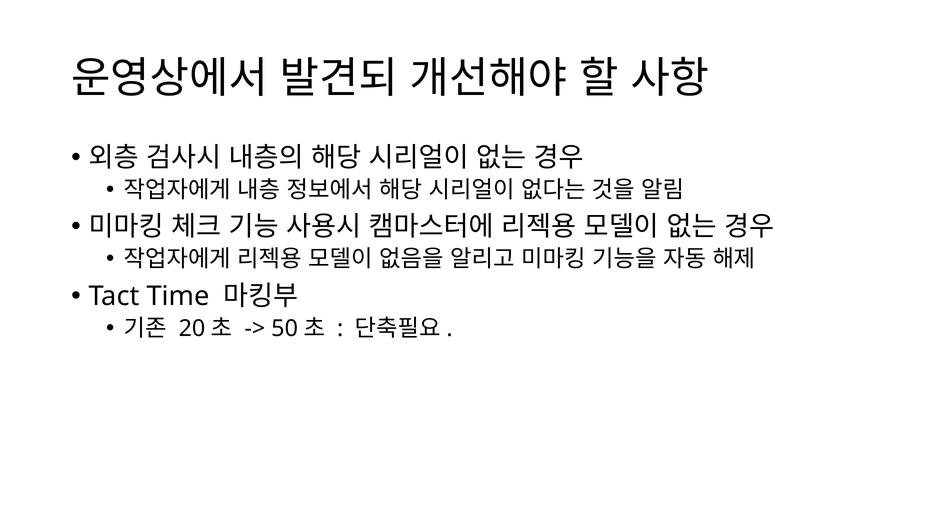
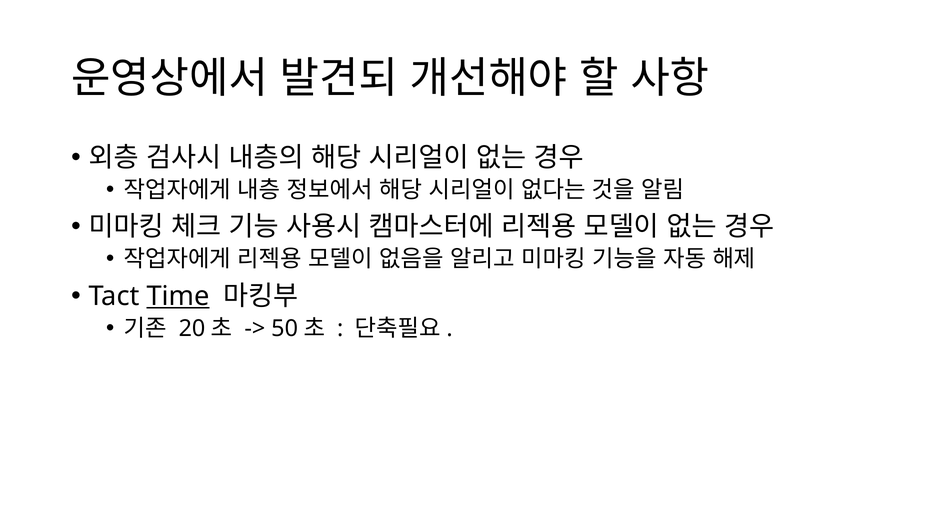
Time underline: none -> present (178, 296)
